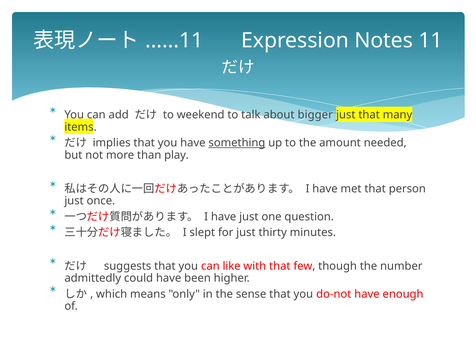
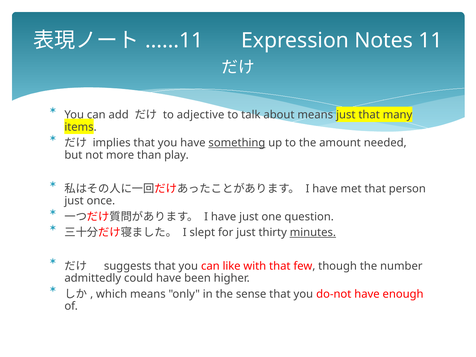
weekend: weekend -> adjective (201, 115)
about bigger: bigger -> means (315, 115)
minutes underline: none -> present (313, 232)
